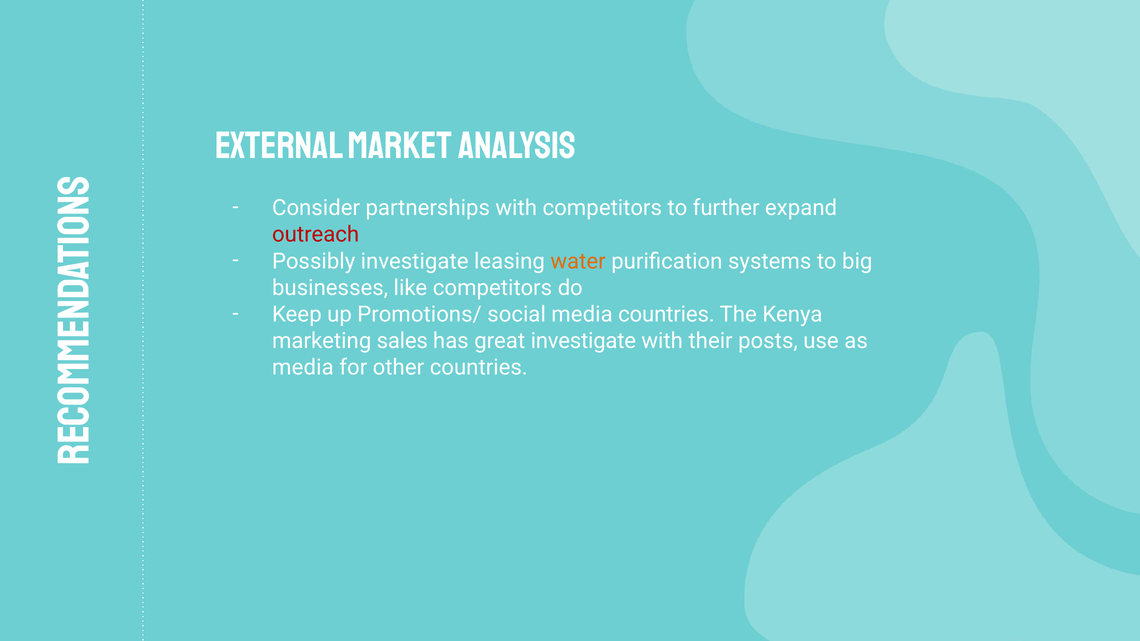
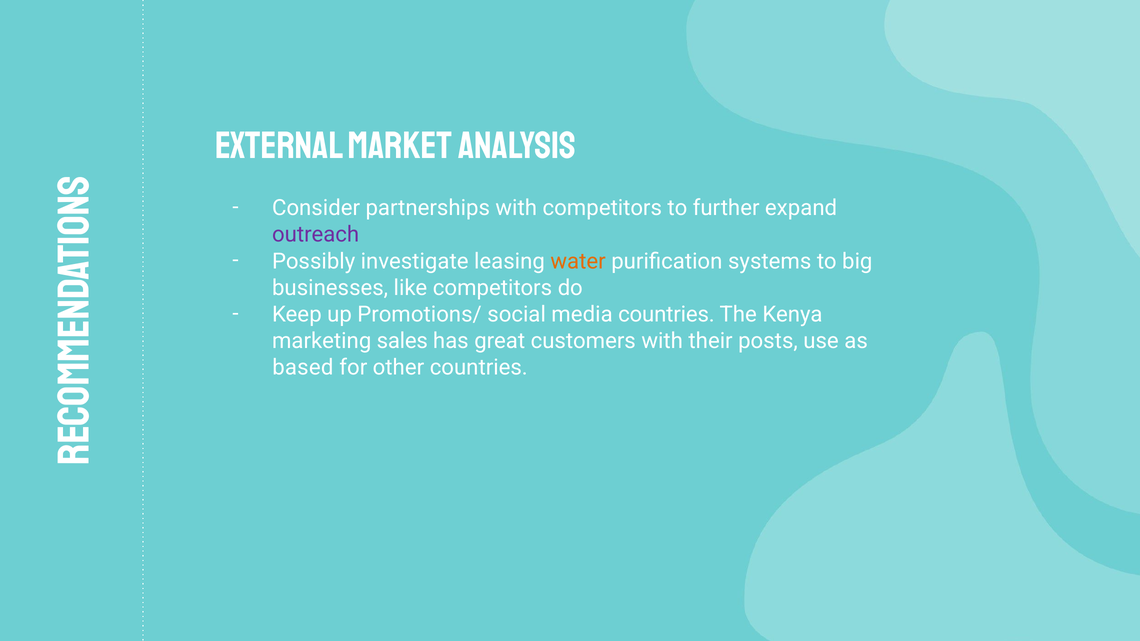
outreach colour: red -> purple (316, 235)
great investigate: investigate -> customers (583, 341)
media: media -> based (303, 368)
